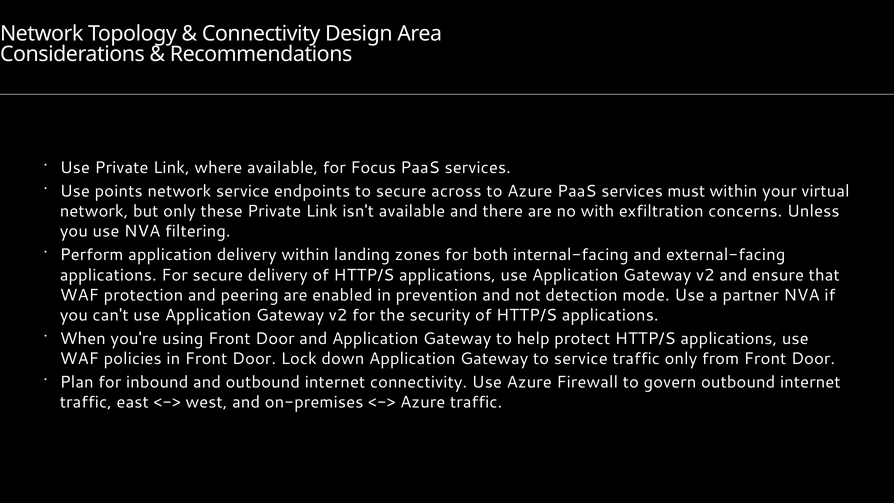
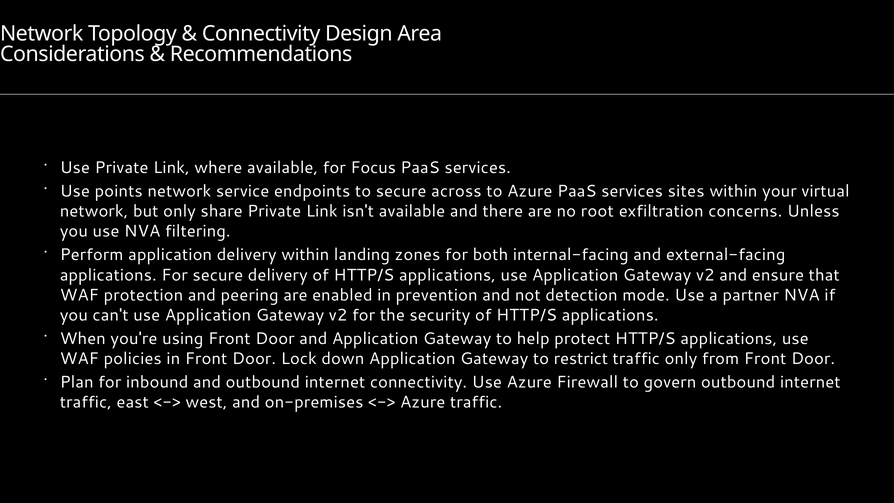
must: must -> sites (686, 191)
these: these -> share (222, 211)
with: with -> root (597, 211)
to service: service -> restrict (581, 359)
